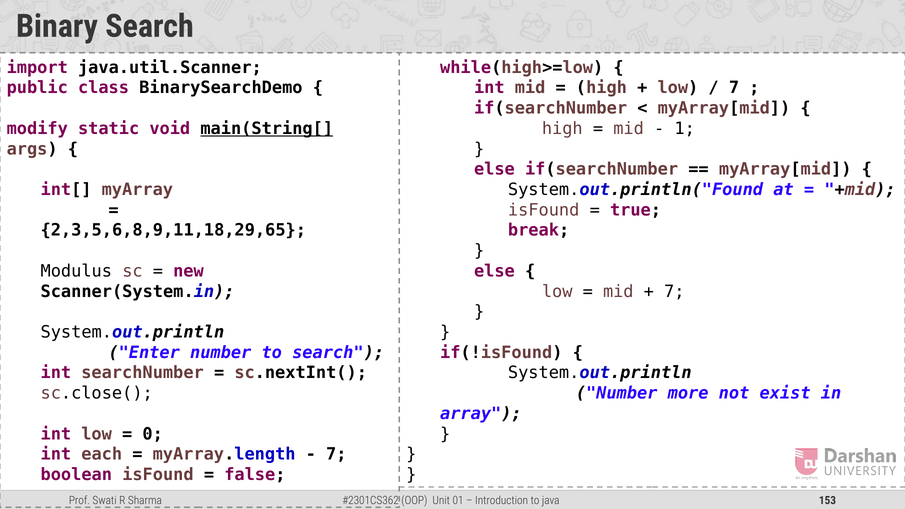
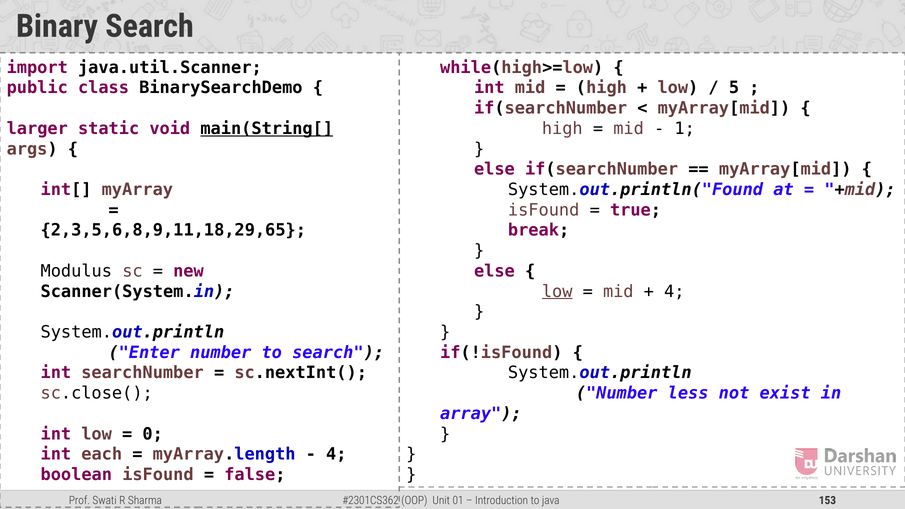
7: 7 -> 5 (734, 88)
modify: modify -> larger (37, 129)
low underline: none -> present (557, 291)
7: 7 -> 4 (674, 291)
more: more -> less (688, 393)
7: 7 -> 4 (336, 454)
